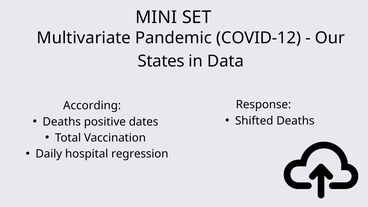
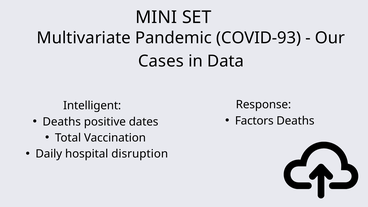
COVID-12: COVID-12 -> COVID-93 (259, 38)
States: States -> Cases (161, 61)
According: According -> Intelligent (92, 106)
Shifted: Shifted -> Factors (254, 121)
regression: regression -> disruption (140, 154)
